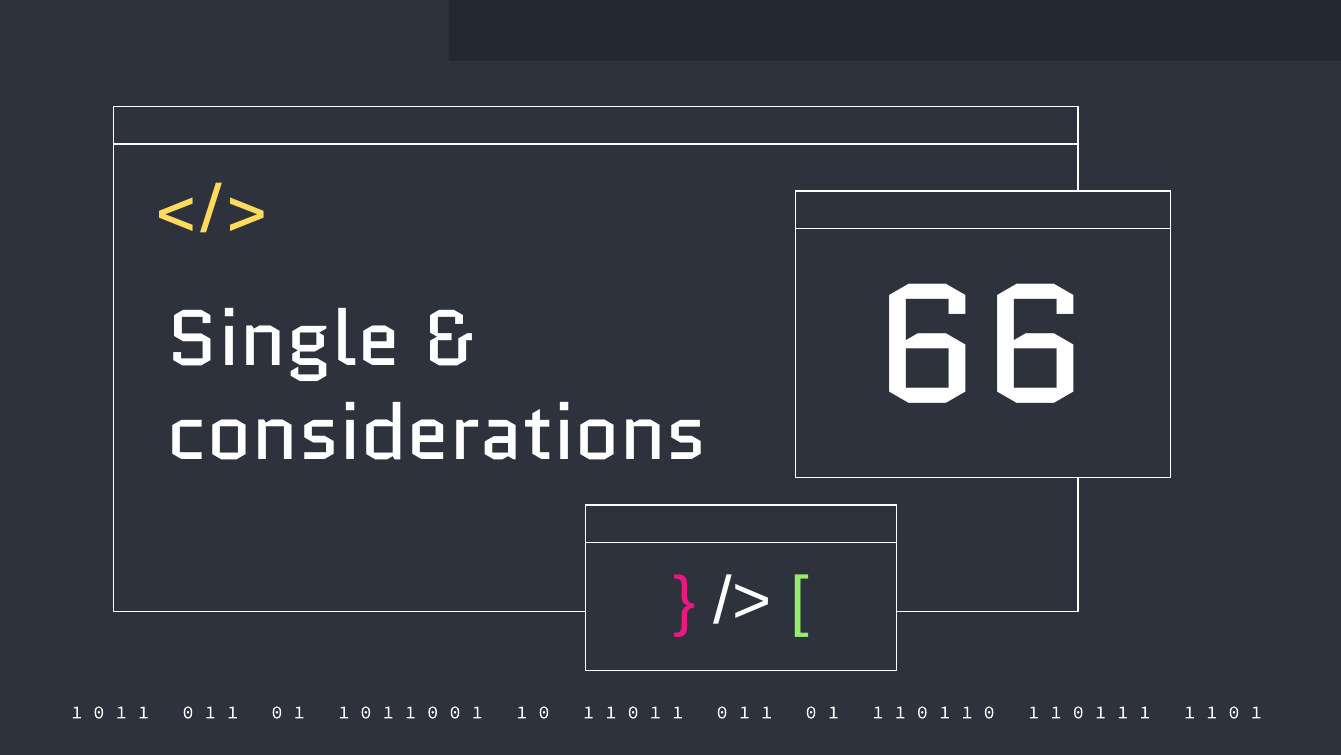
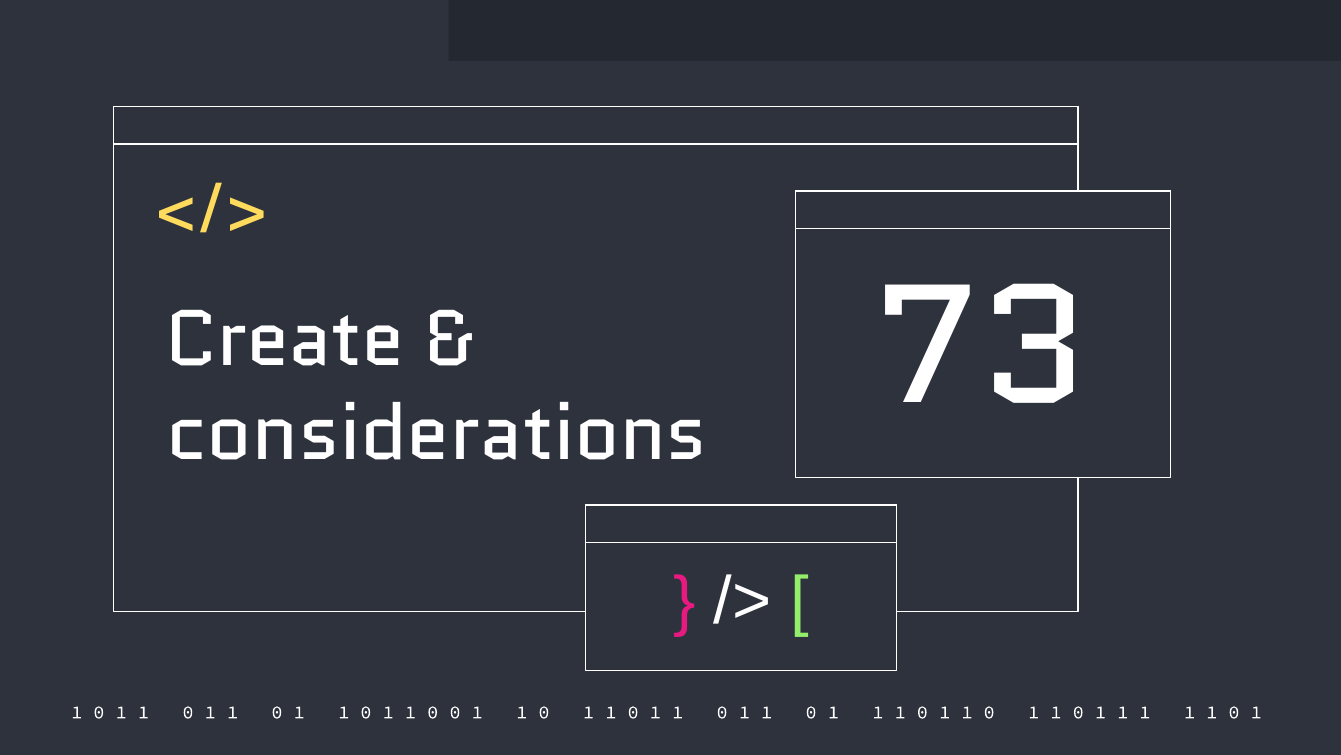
Single: Single -> Create (285, 339)
66: 66 -> 73 (982, 347)
